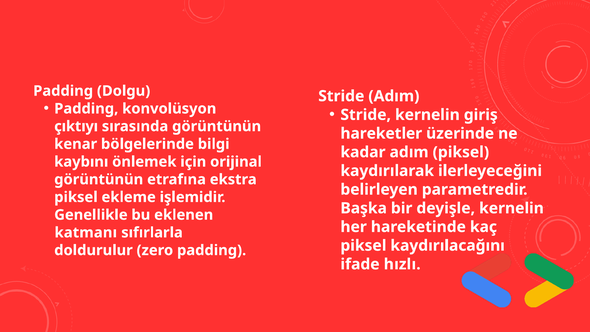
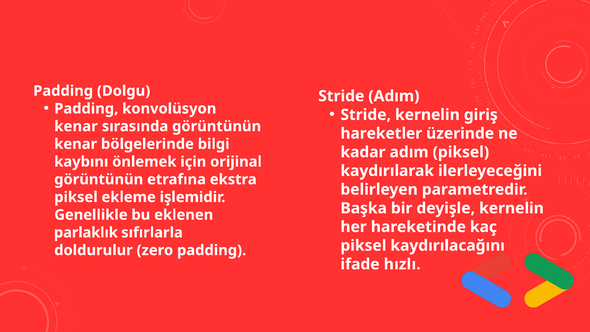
çıktıyı: çıktıyı -> kenar (76, 126)
katmanı: katmanı -> parlaklık (86, 232)
